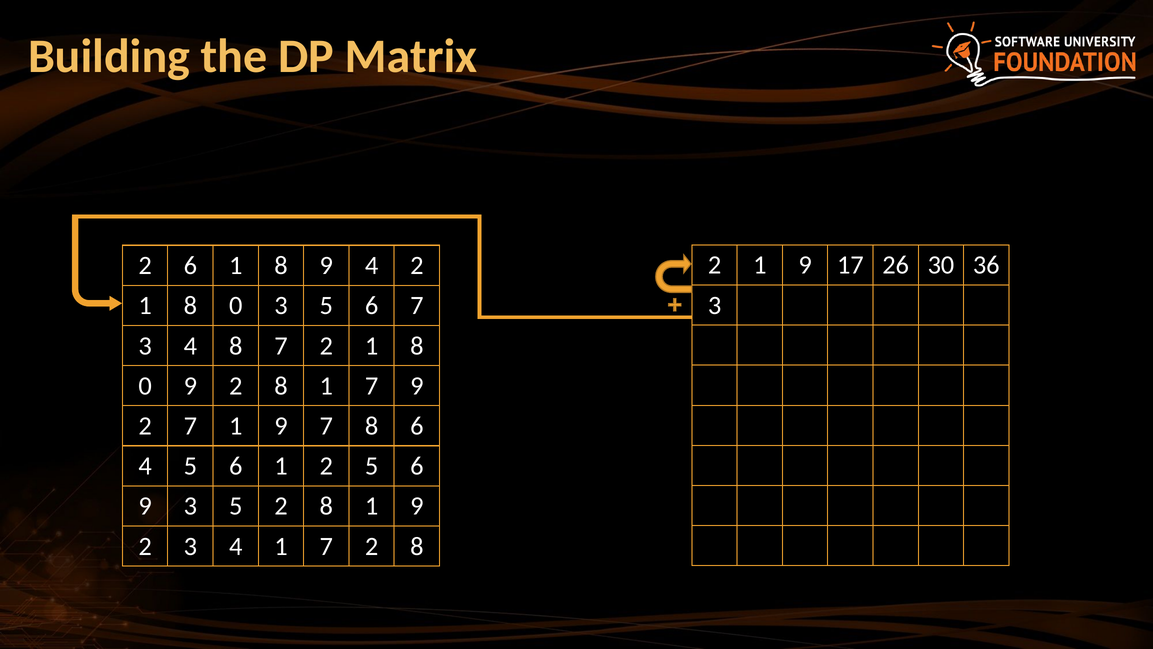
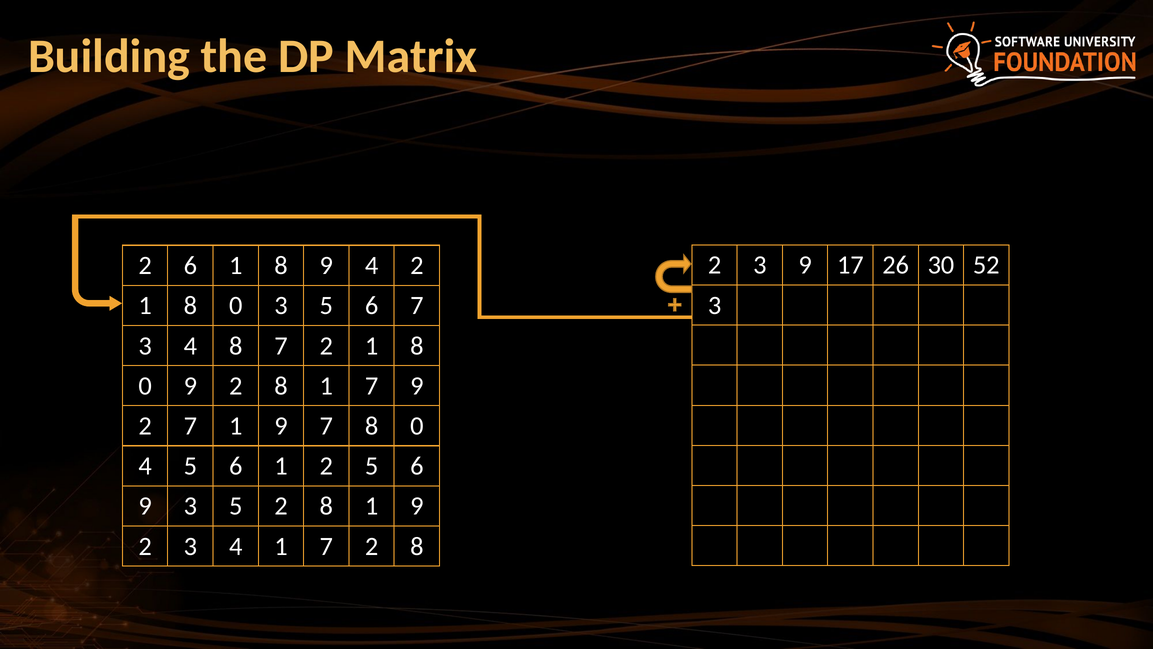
1: 1 -> 3 (760, 265)
36: 36 -> 52 (986, 265)
7 8 6: 6 -> 0 (417, 426)
